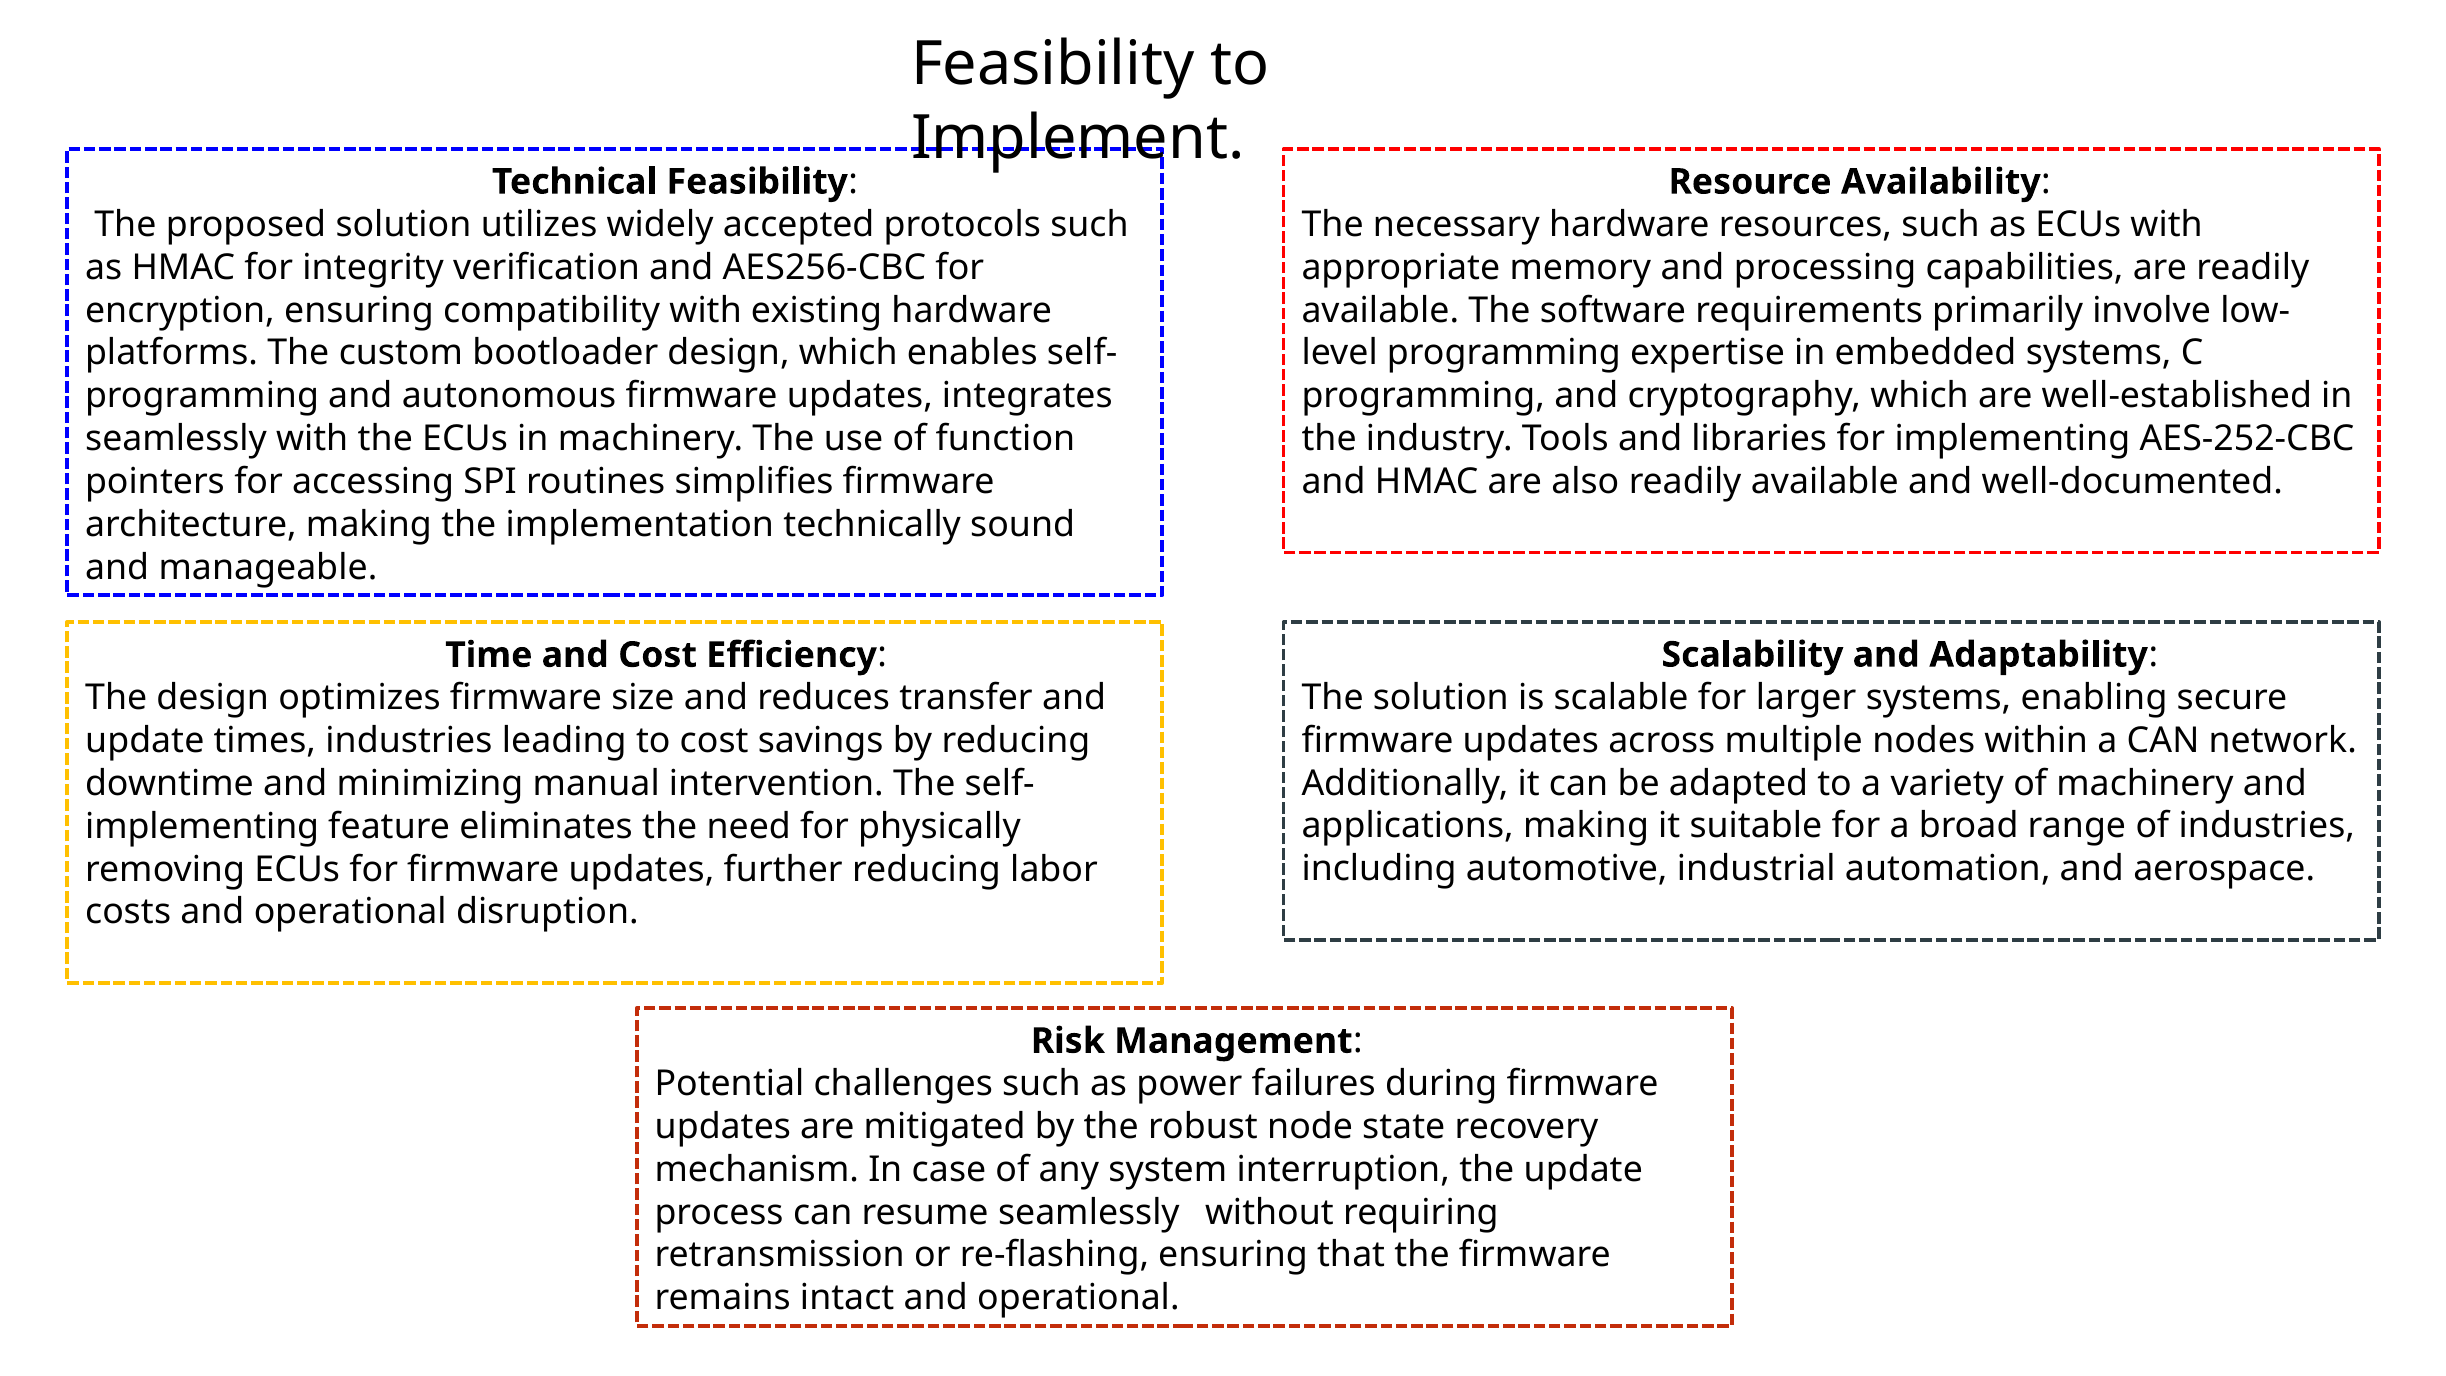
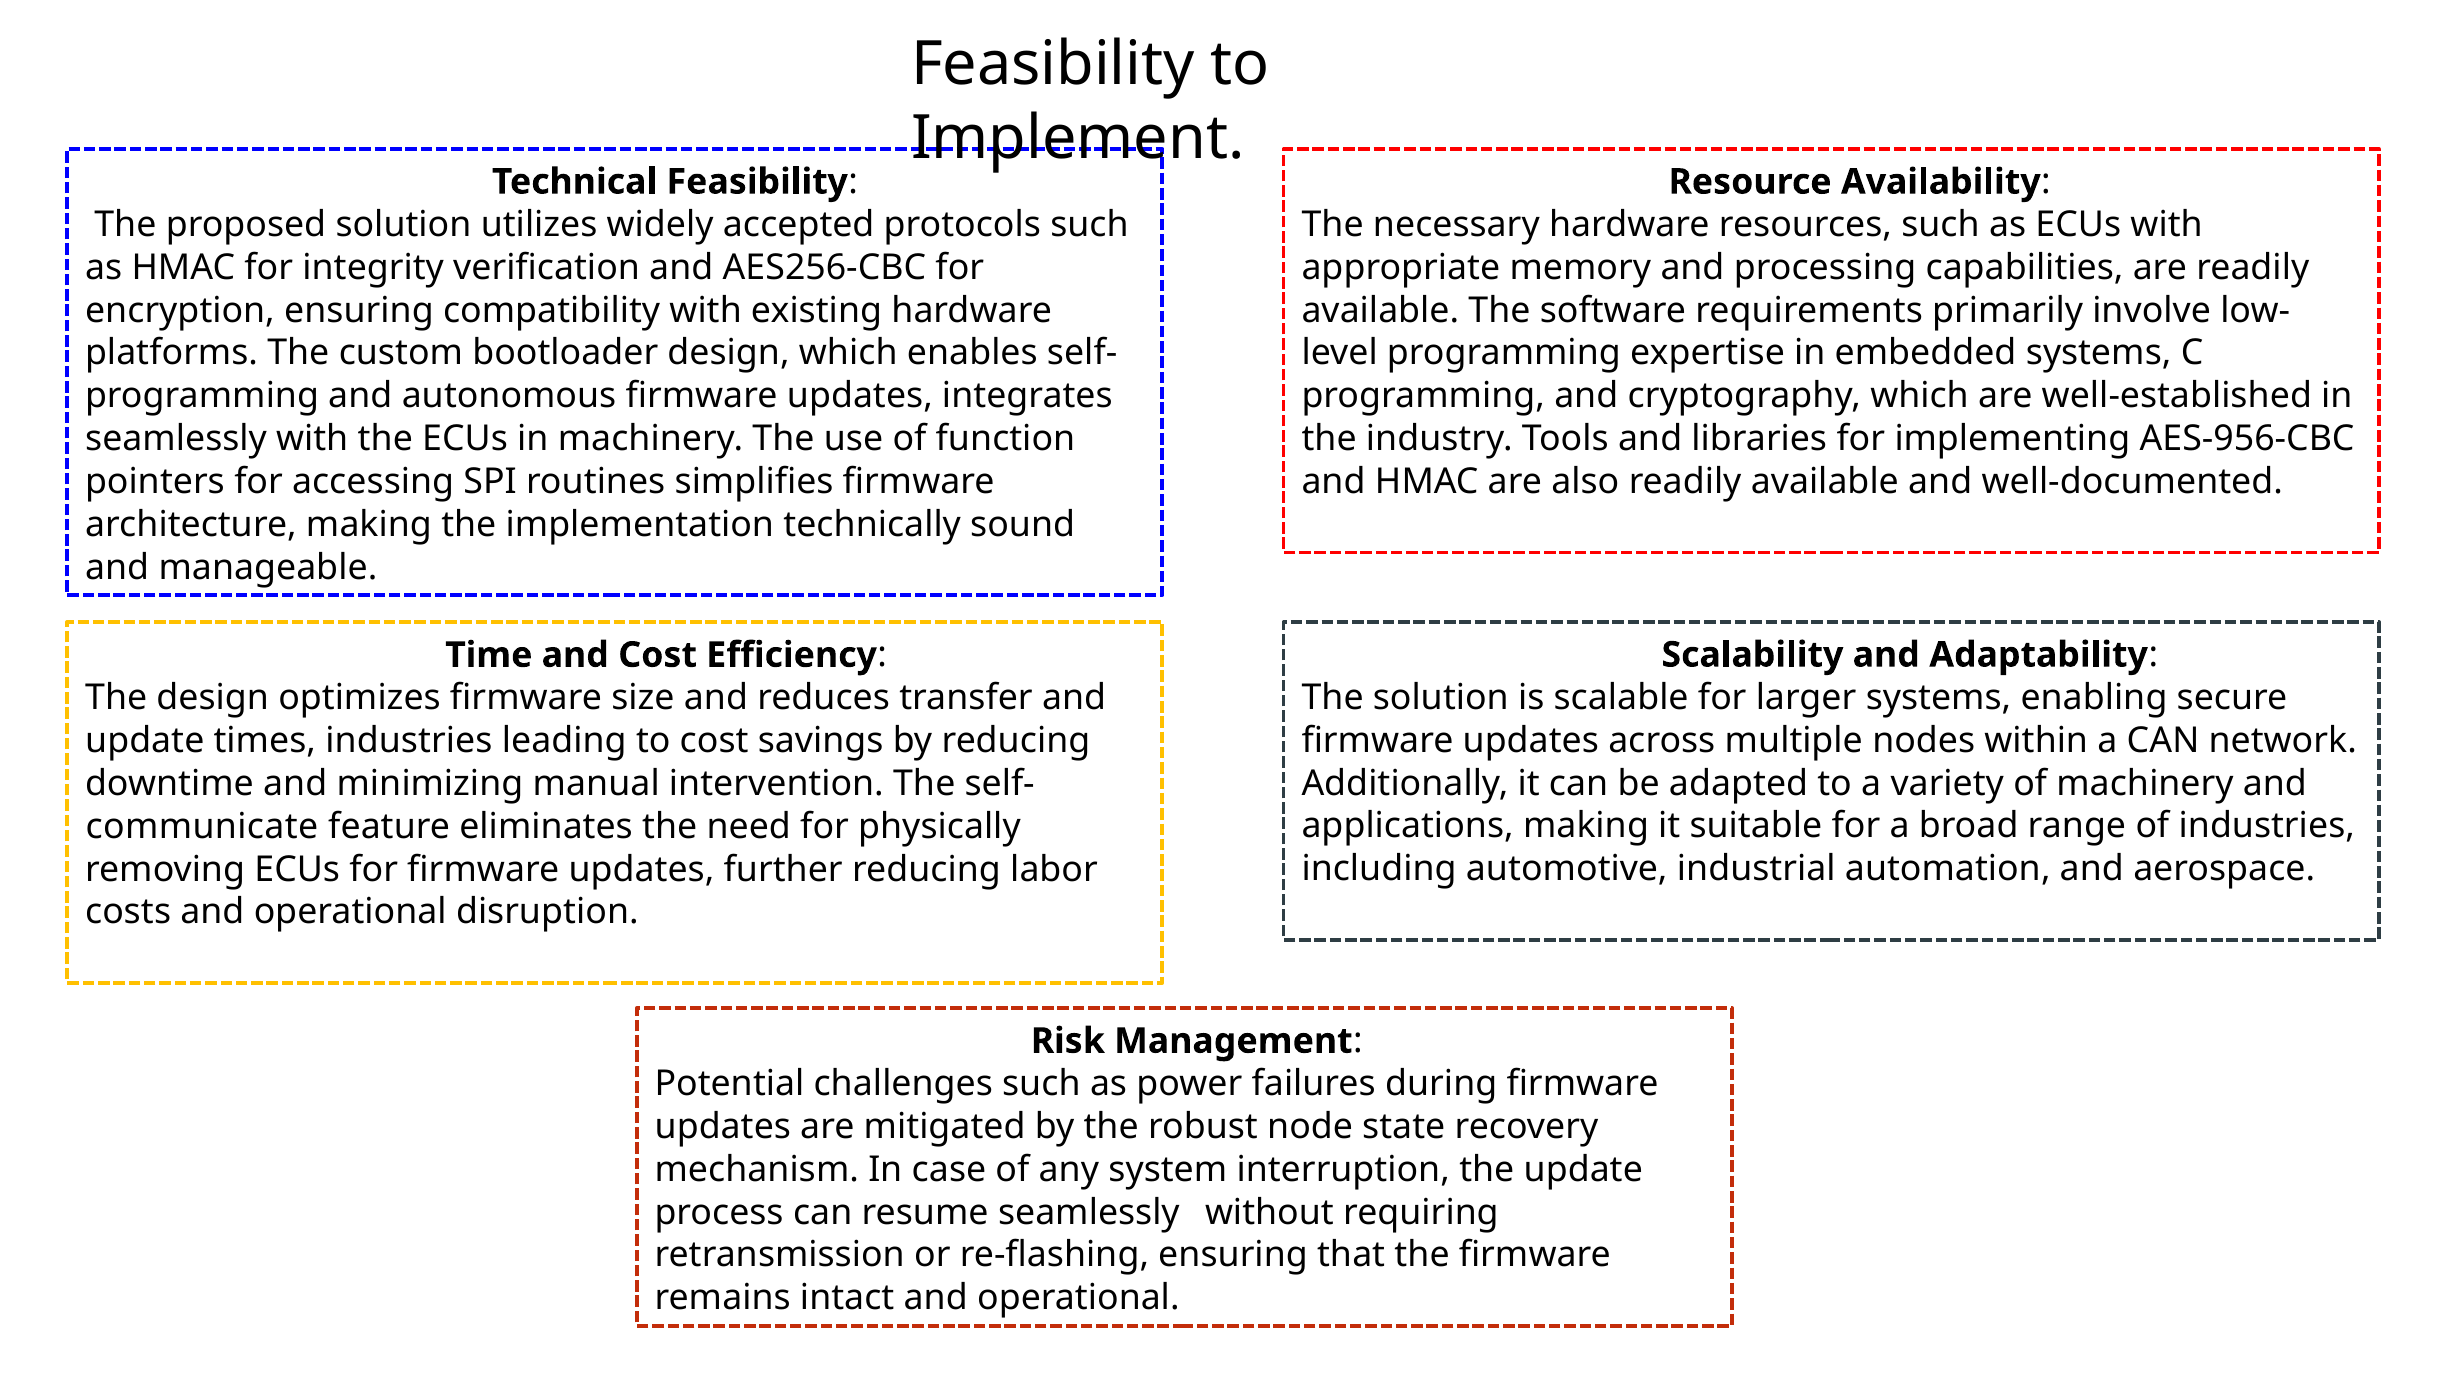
AES-252-CBC: AES-252-CBC -> AES-956-CBC (2247, 439)
implementing: implementing -> communicate (202, 826)
